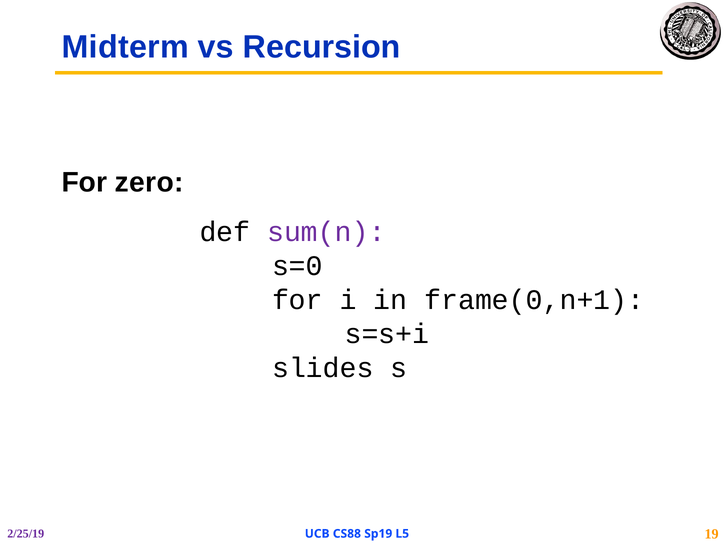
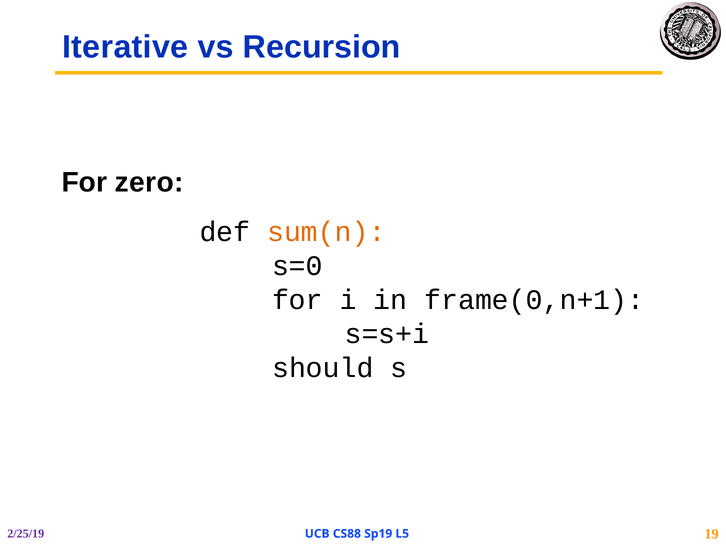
Midterm: Midterm -> Iterative (125, 47)
sum(n colour: purple -> orange (326, 232)
slides: slides -> should (323, 367)
